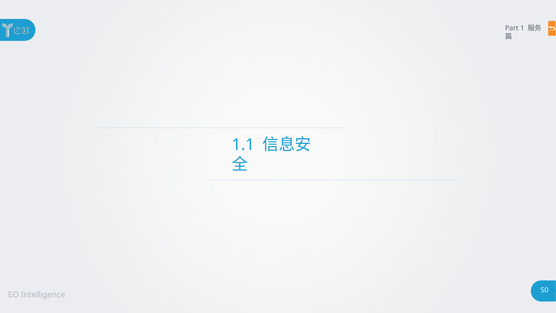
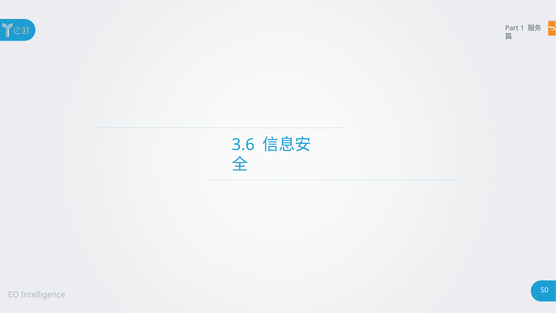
1.1: 1.1 -> 3.6 (243, 145)
